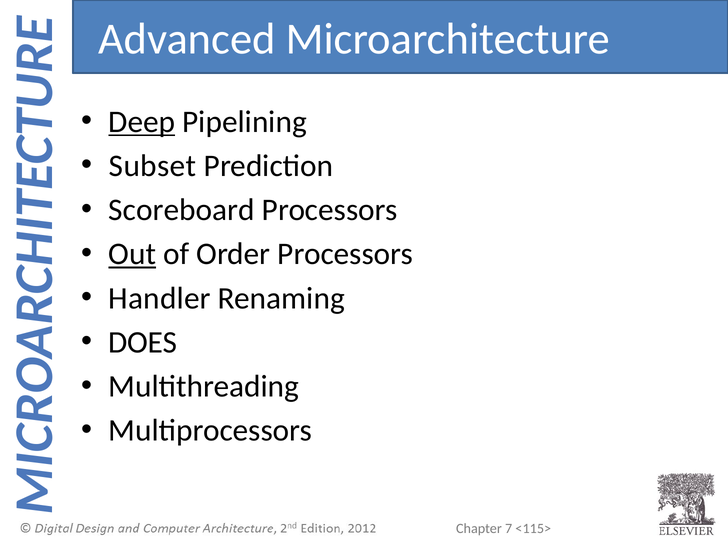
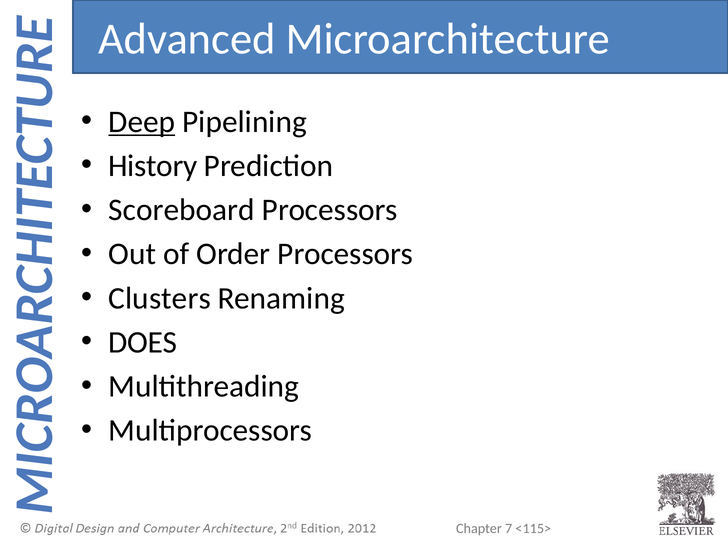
Subset: Subset -> History (153, 166)
Out underline: present -> none (132, 254)
Handler: Handler -> Clusters (160, 298)
